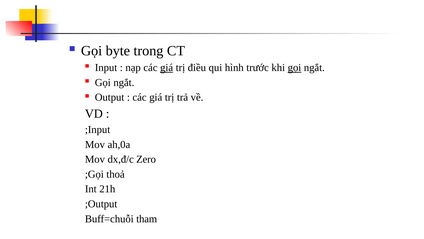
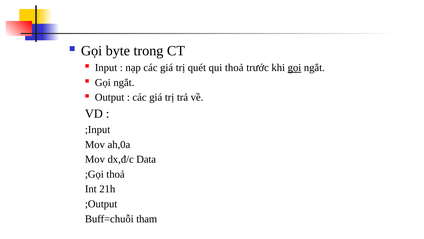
giá underline: present -> none (167, 68)
điều: điều -> quét (197, 68)
qui hình: hình -> thoả (234, 68)
Zero: Zero -> Data (146, 159)
